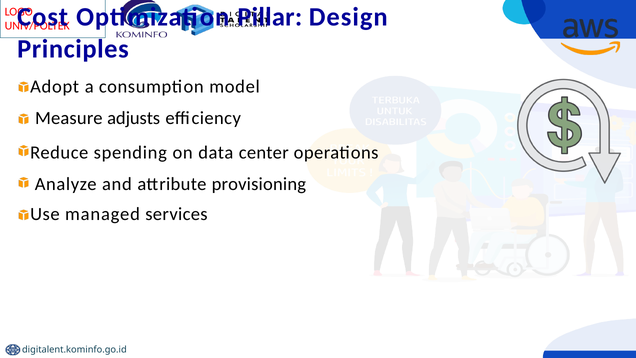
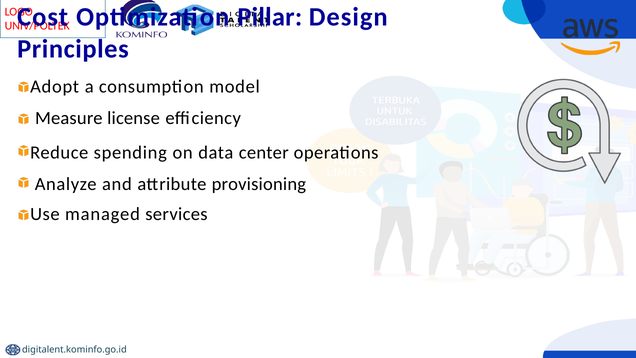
adjusts: adjusts -> license (134, 118)
